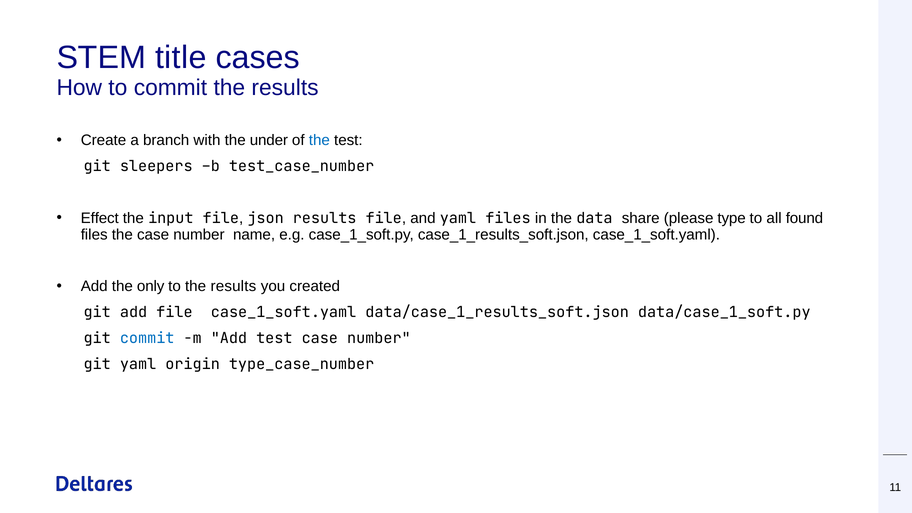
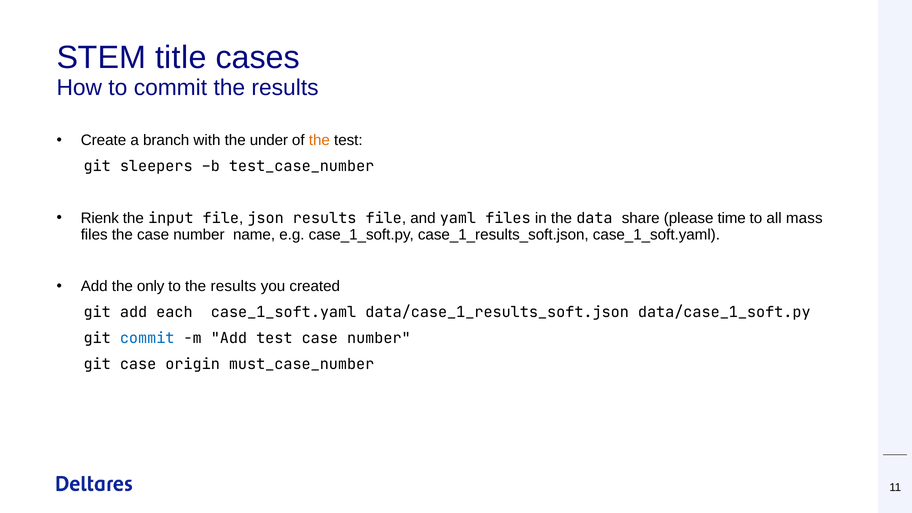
the colour: blue -> orange (319, 140)
Effect: Effect -> Rienk (100, 218)
type: type -> time (732, 218)
found: found -> mass (804, 218)
file/: file/ -> each/ (179, 312)
git yaml: yaml -> case (138, 364)
type_case_number: type_case_number -> must_case_number (302, 364)
